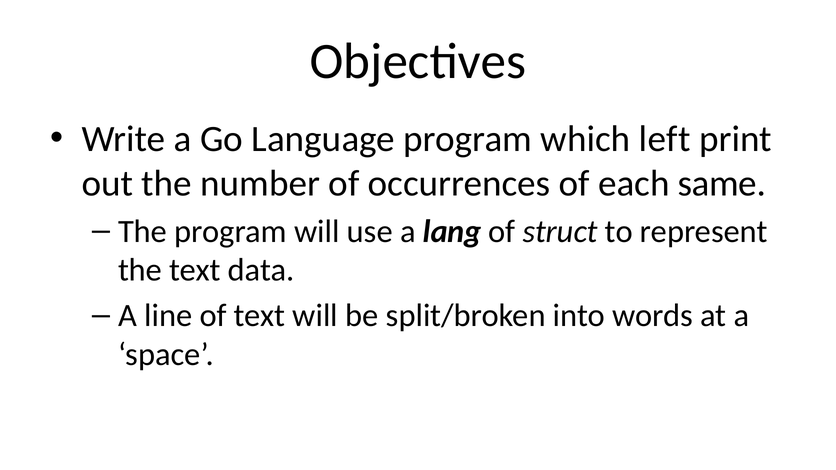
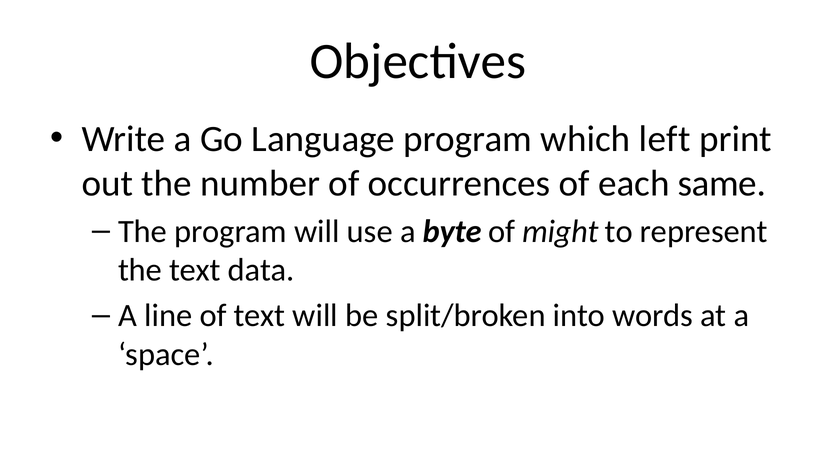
lang: lang -> byte (452, 231)
struct: struct -> might (560, 231)
